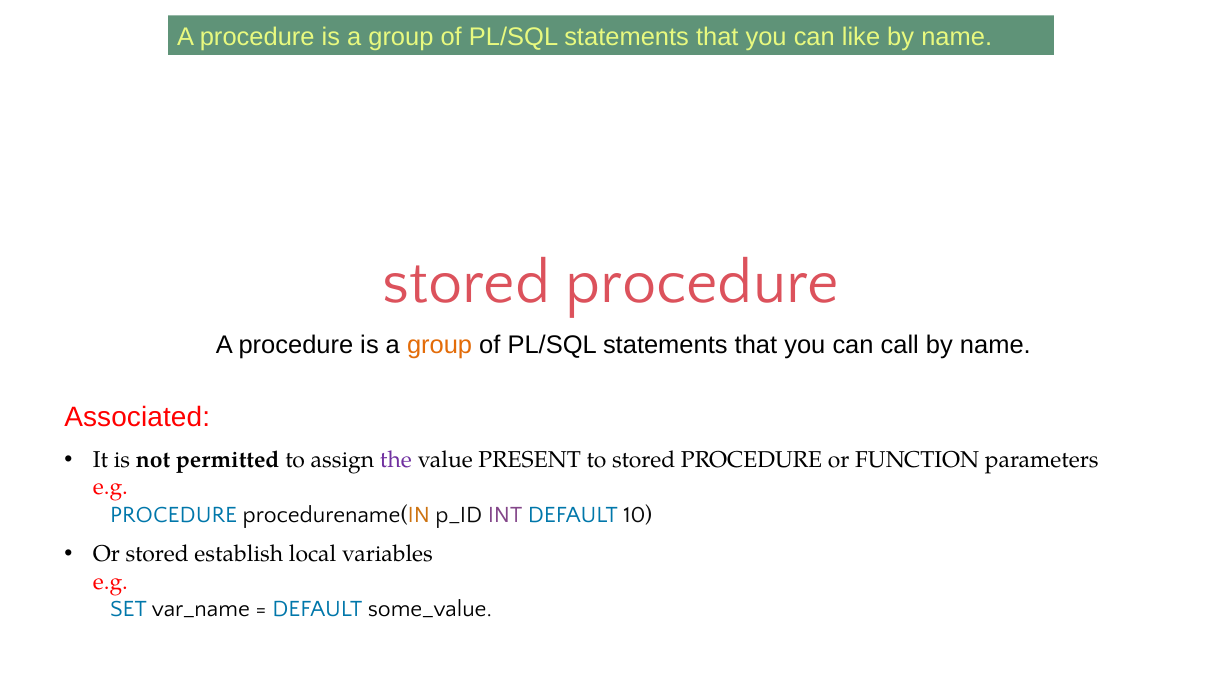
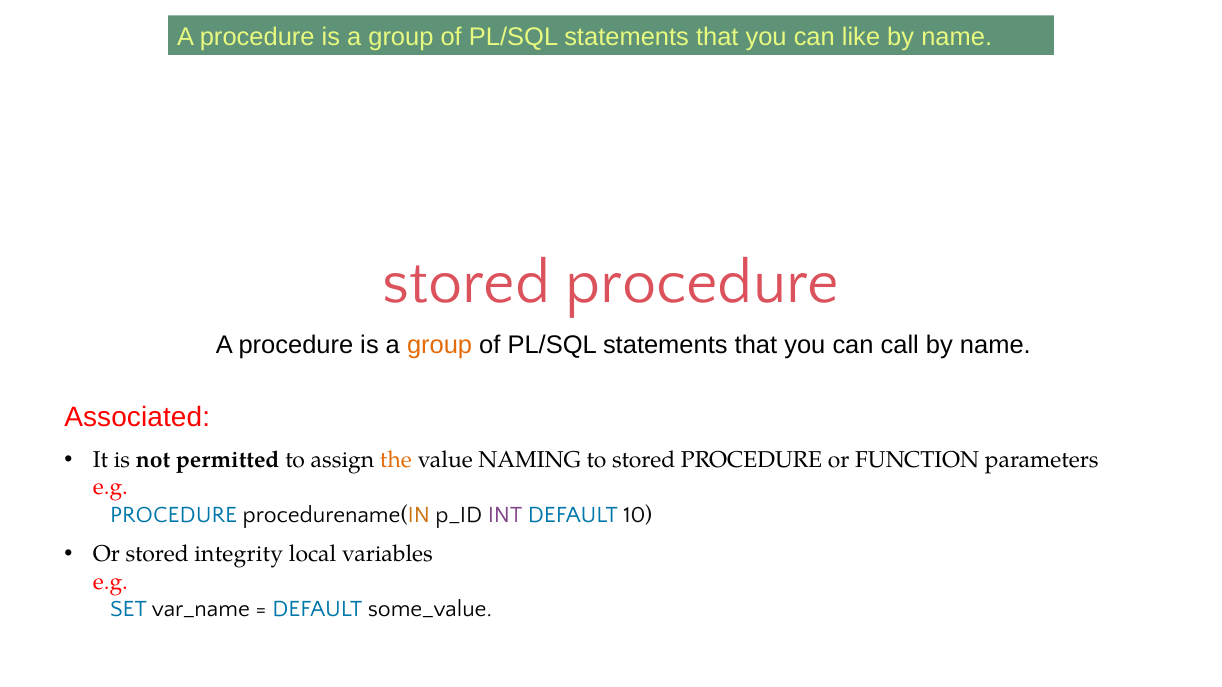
the colour: purple -> orange (396, 460)
PRESENT: PRESENT -> NAMING (530, 460)
establish: establish -> integrity (239, 555)
